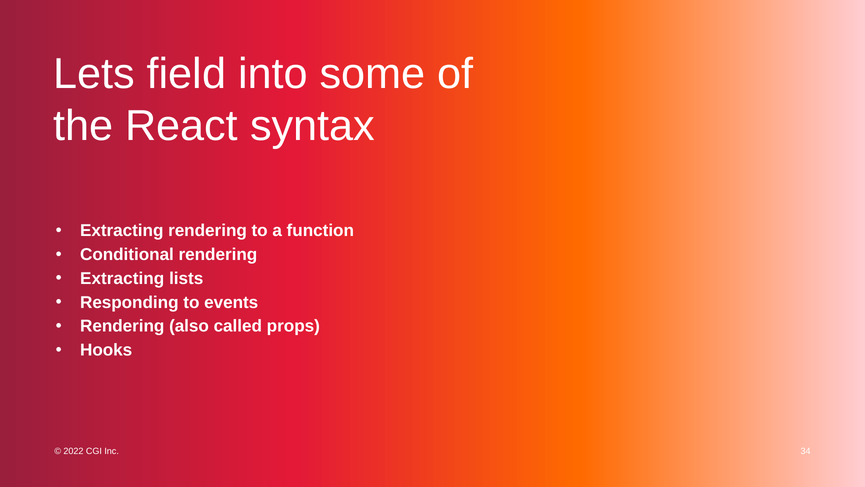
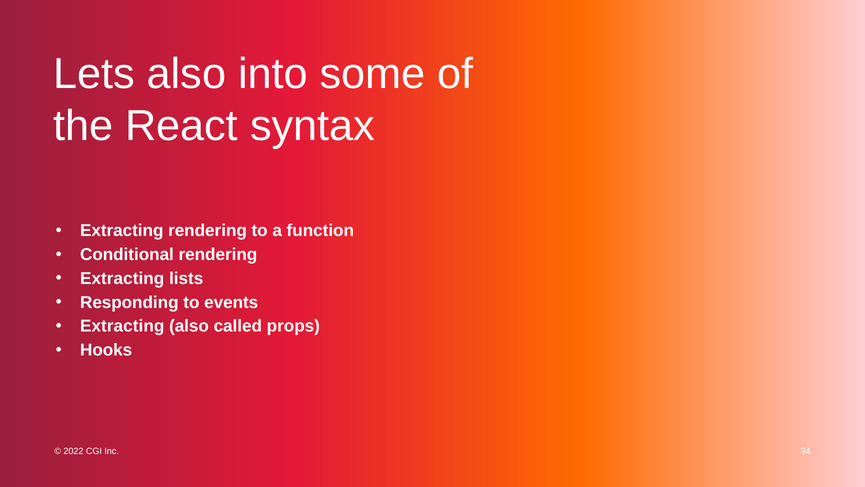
Lets field: field -> also (186, 74)
Rendering: Rendering -> Extracting (122, 326)
